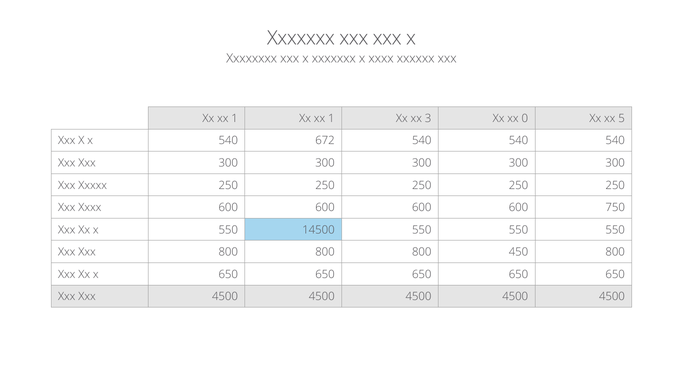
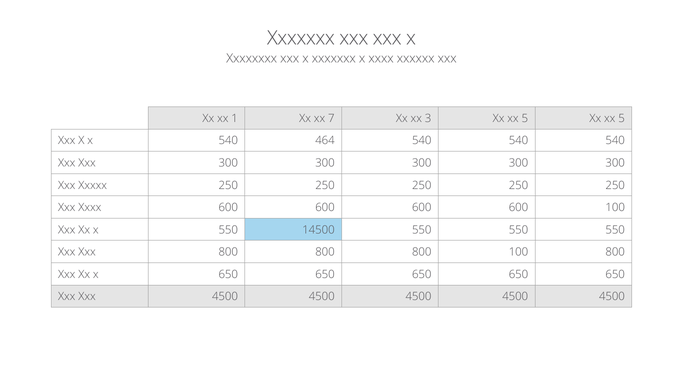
1 Xx xx 1: 1 -> 7 (331, 118)
3 Xx xx 0: 0 -> 5 (525, 118)
672: 672 -> 464 (325, 141)
600 750: 750 -> 100 (615, 208)
800 450: 450 -> 100 (518, 252)
